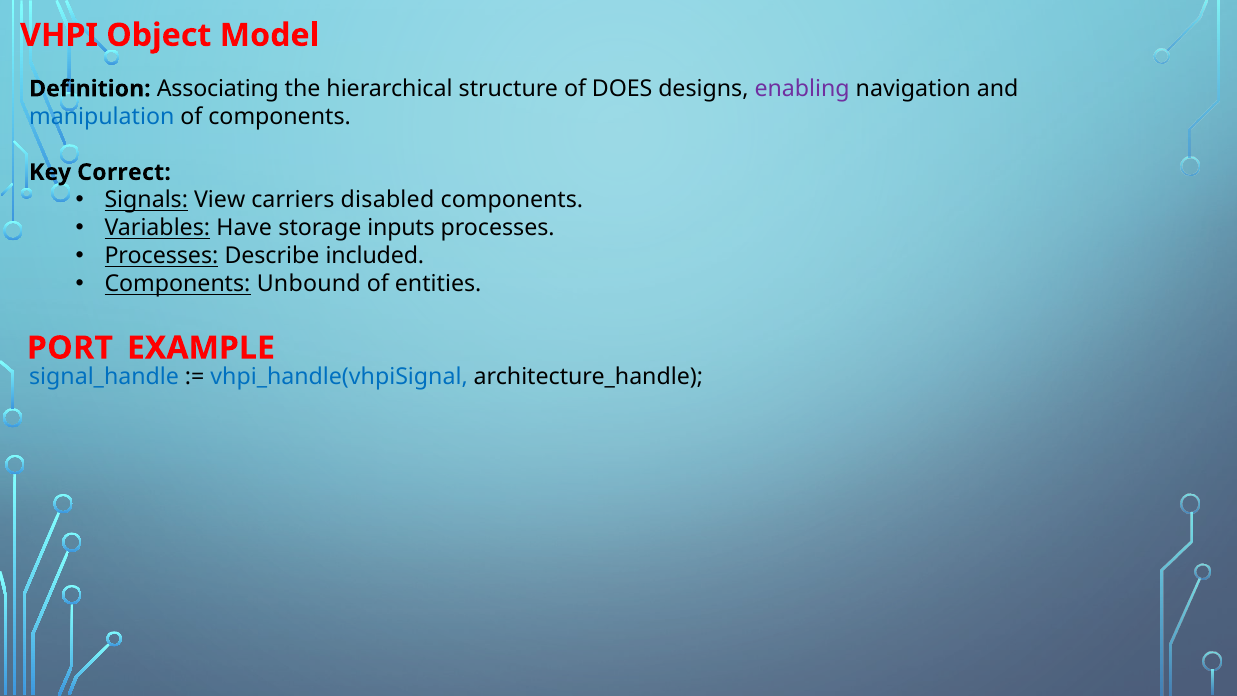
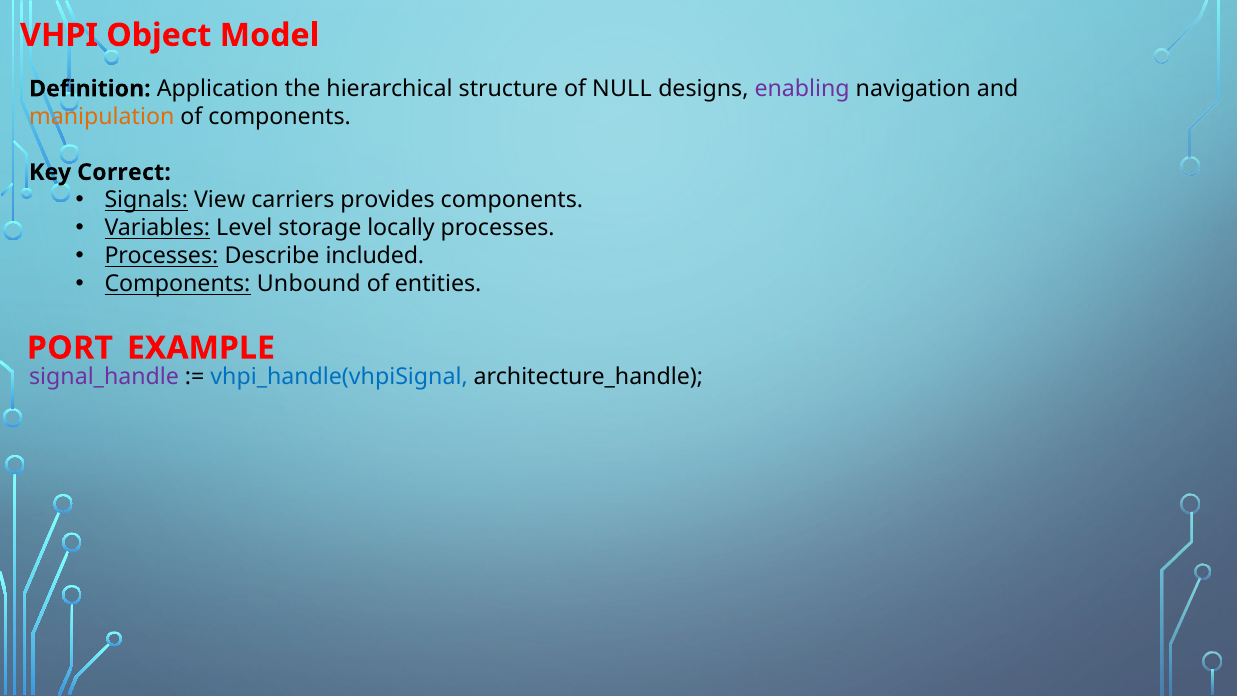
Associating: Associating -> Application (218, 89)
DOES: DOES -> NULL (622, 89)
manipulation colour: blue -> orange (102, 117)
disabled: disabled -> provides (388, 200)
Have: Have -> Level (244, 228)
inputs: inputs -> locally (401, 228)
signal_handle colour: blue -> purple (104, 377)
